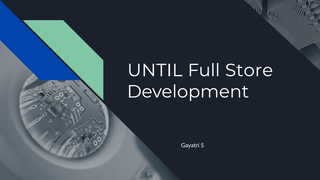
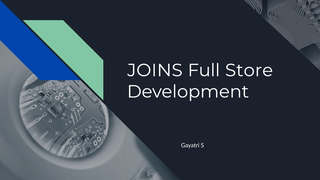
UNTIL: UNTIL -> JOINS (155, 70)
